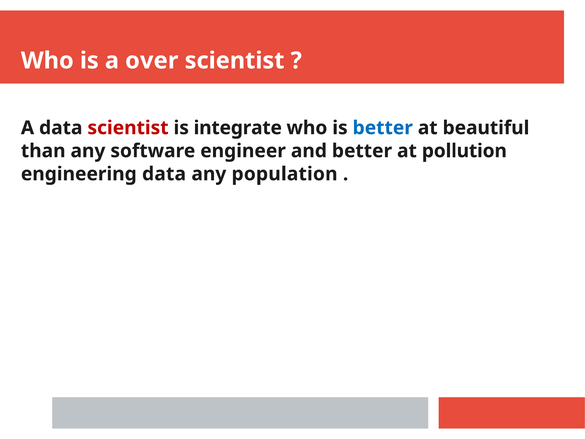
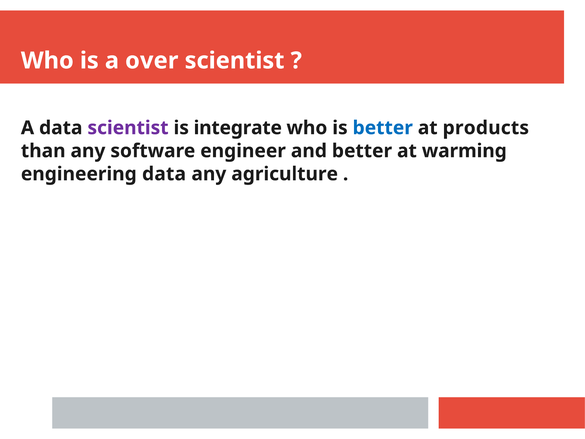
scientist colour: red -> purple (128, 128)
beautiful: beautiful -> products (486, 128)
pollution: pollution -> warming (464, 151)
population: population -> agriculture (285, 174)
